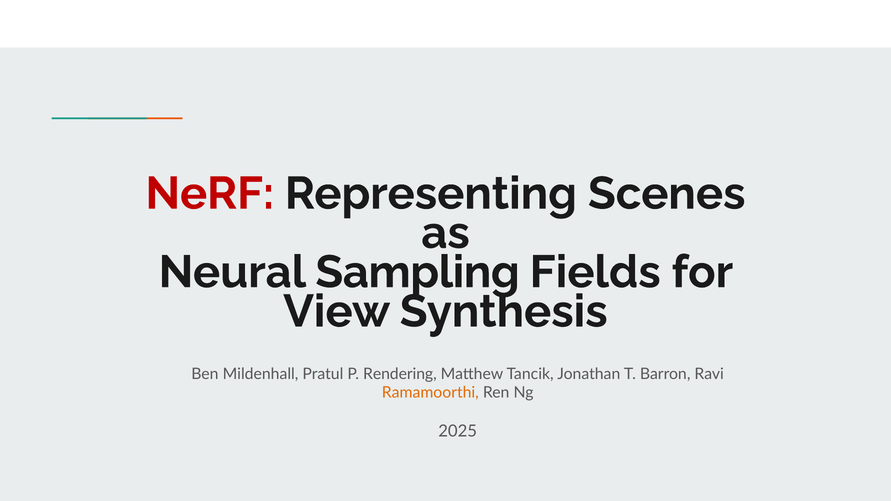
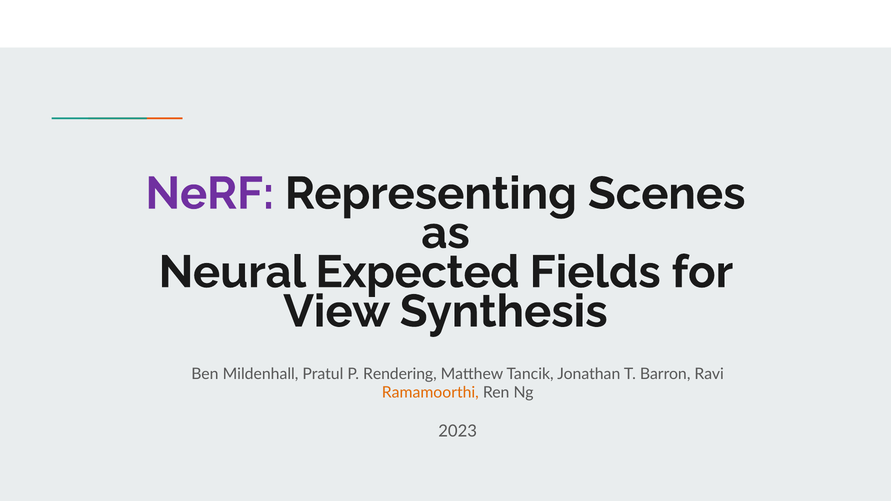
NeRF colour: red -> purple (210, 194)
Sampling: Sampling -> Expected (418, 272)
2025: 2025 -> 2023 (458, 431)
